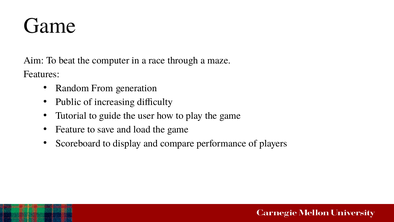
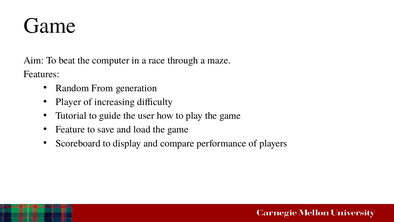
Public: Public -> Player (68, 102)
